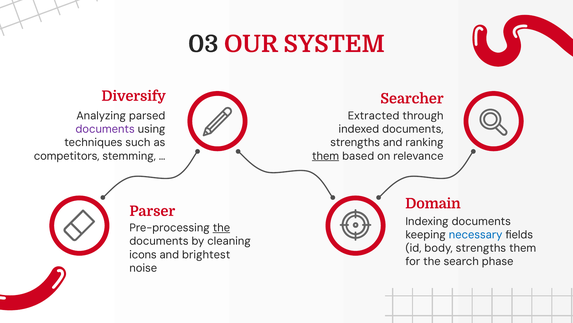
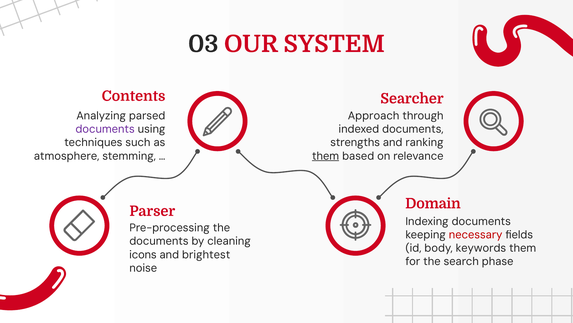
Diversify: Diversify -> Contents (134, 96)
Extracted: Extracted -> Approach (374, 116)
competitors: competitors -> atmosphere (67, 156)
the underline: present -> none (221, 227)
necessary colour: blue -> red (476, 234)
body strengths: strengths -> keywords (481, 248)
